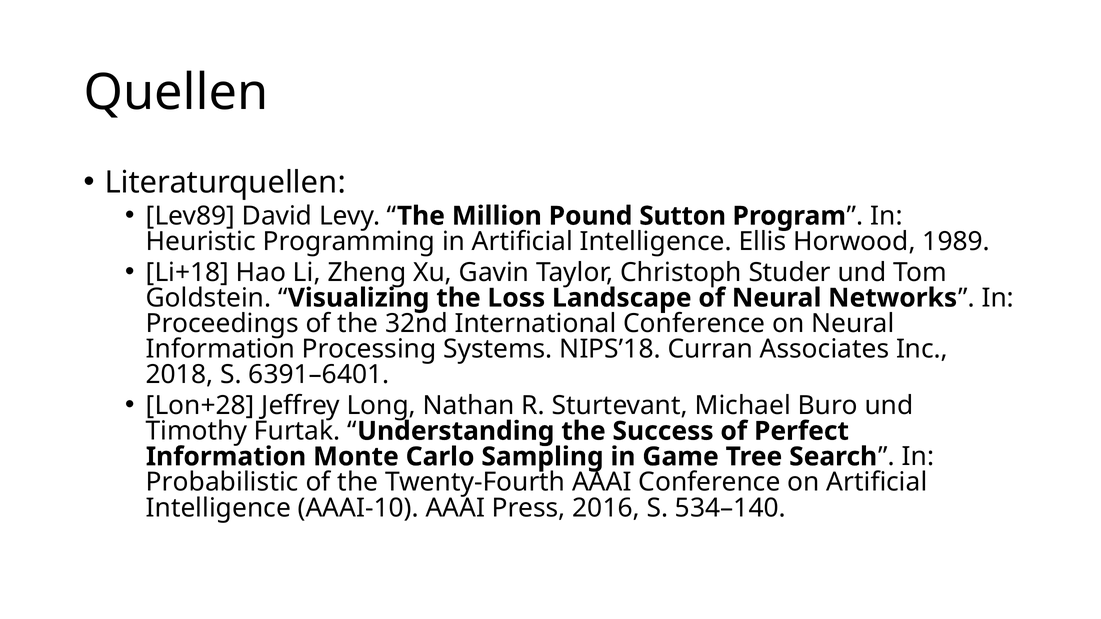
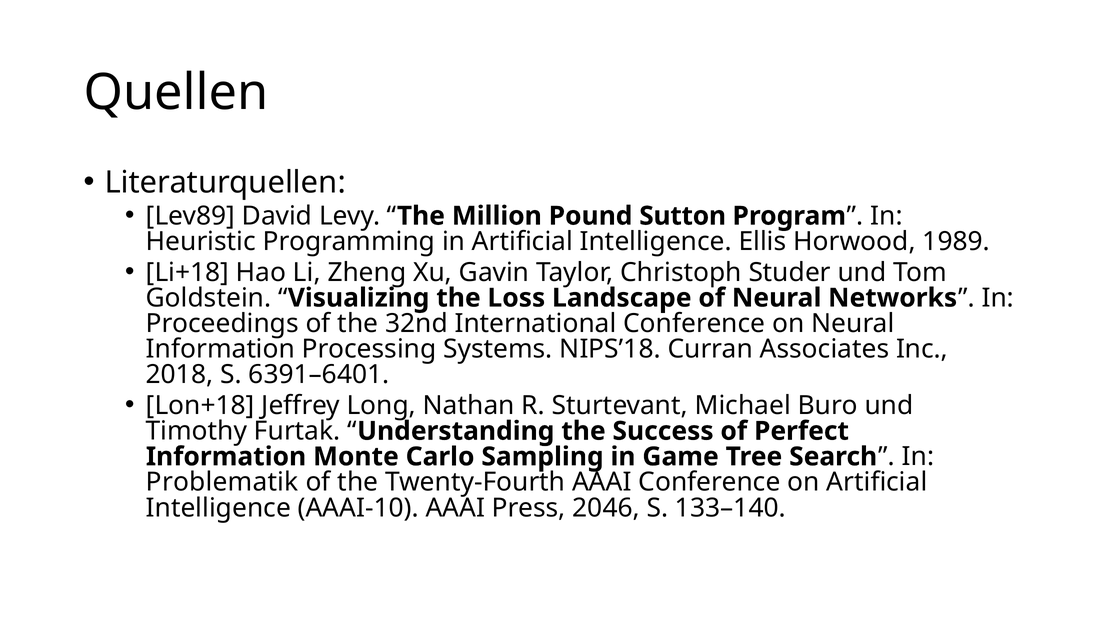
Lon+28: Lon+28 -> Lon+18 (200, 406)
Probabilistic: Probabilistic -> Problematik (222, 483)
2016: 2016 -> 2046 (606, 508)
534–140: 534–140 -> 133–140 (730, 508)
